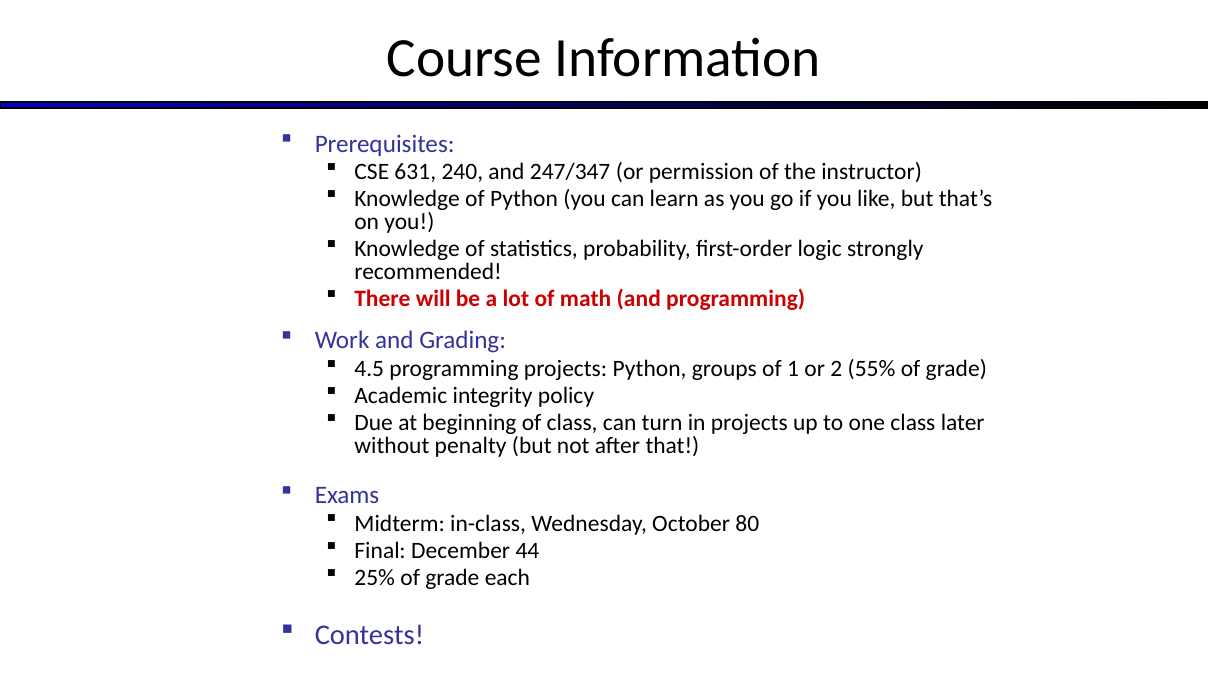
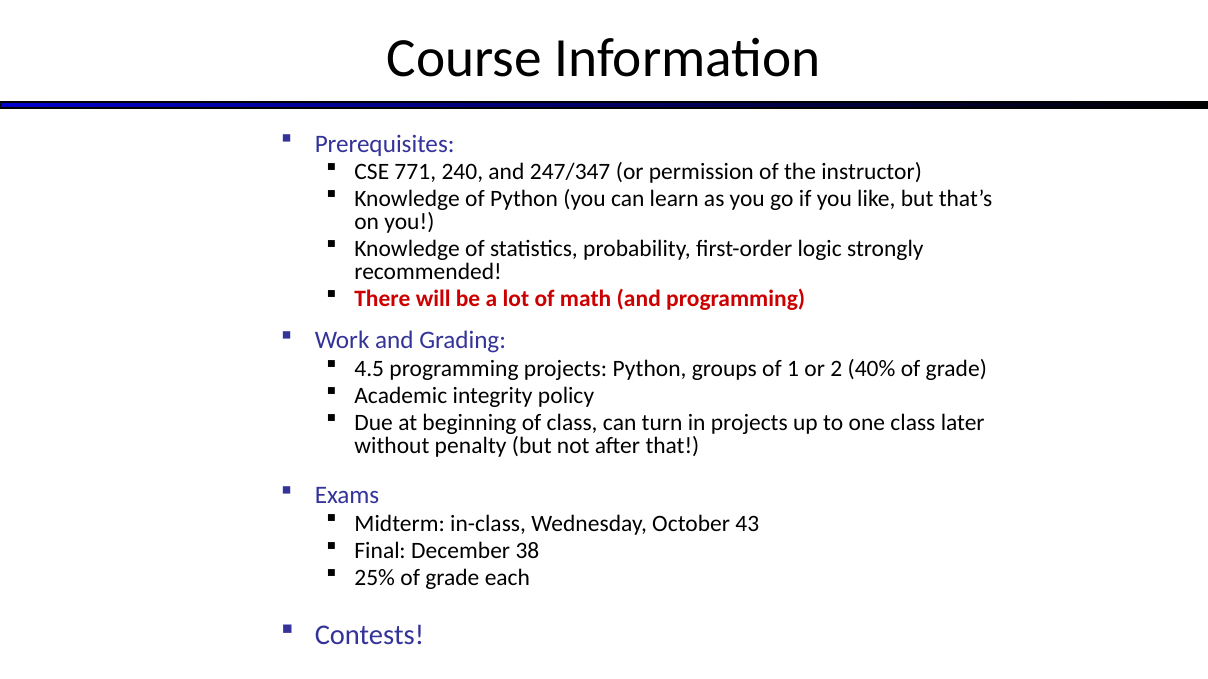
631: 631 -> 771 (415, 172)
55%: 55% -> 40% (872, 369)
80: 80 -> 43 (747, 524)
44: 44 -> 38 (527, 551)
